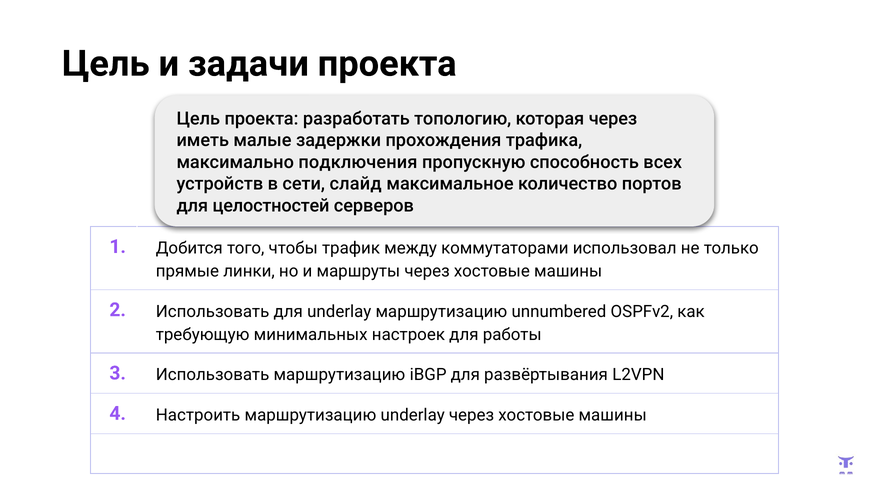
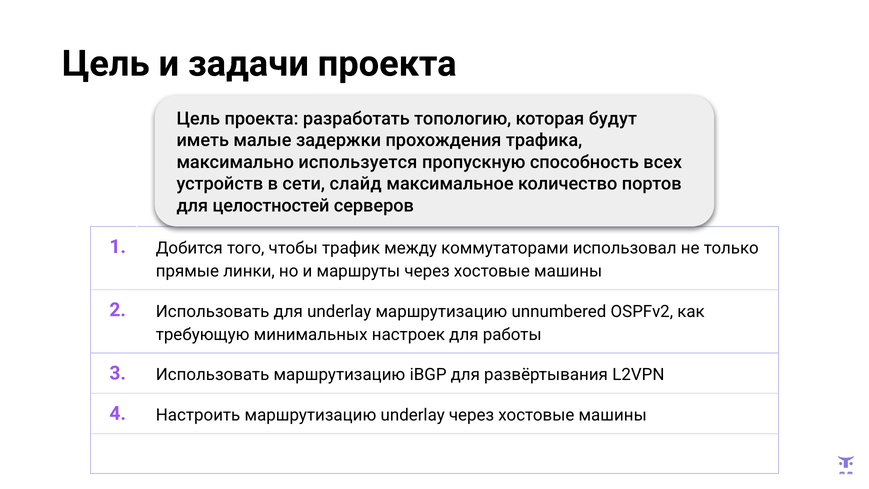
которая через: через -> будут (613, 119)
подключения: подключения -> используется (358, 162)
